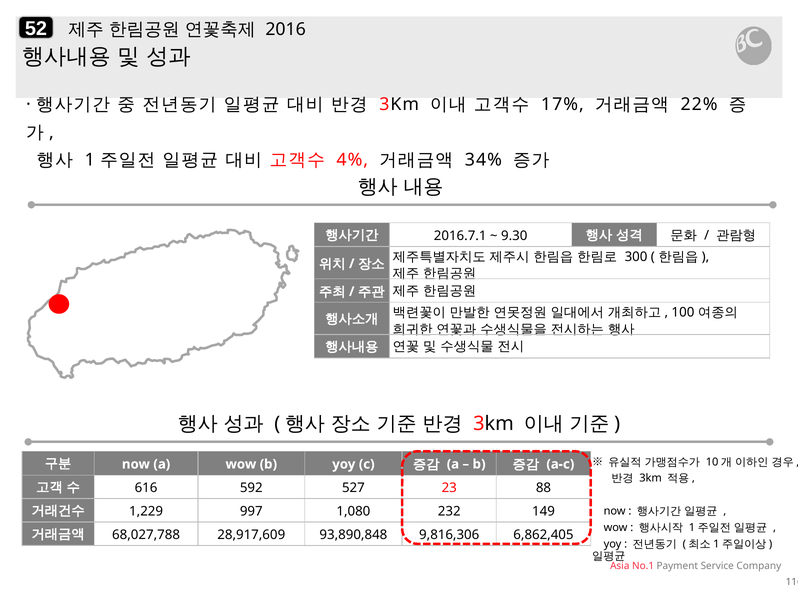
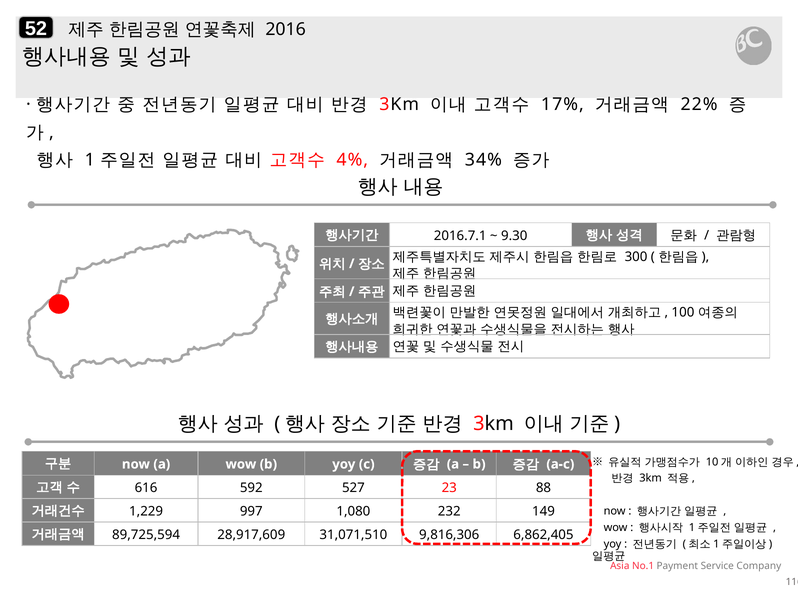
68,027,788: 68,027,788 -> 89,725,594 (146, 535)
93,890,848: 93,890,848 -> 31,071,510 (353, 535)
